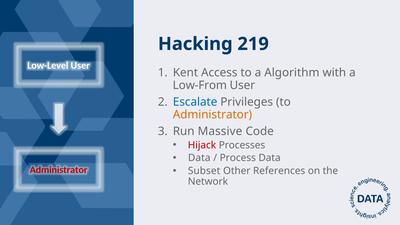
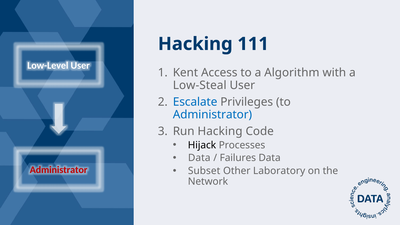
219: 219 -> 111 (253, 44)
Low-From: Low-From -> Low-Steal (200, 85)
Administrator colour: orange -> blue (212, 115)
Run Massive: Massive -> Hacking (220, 131)
Hijack colour: red -> black (202, 145)
Process: Process -> Failures (238, 158)
References: References -> Laboratory (279, 171)
